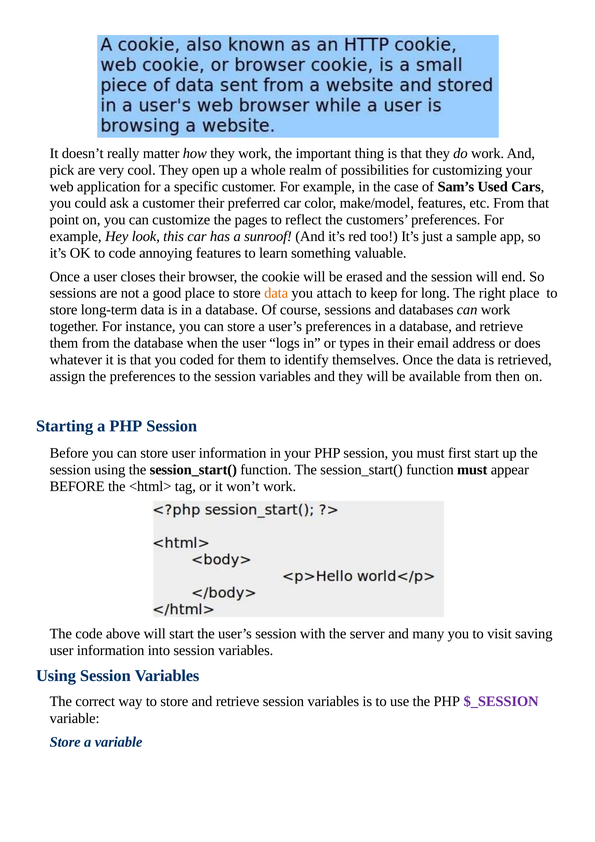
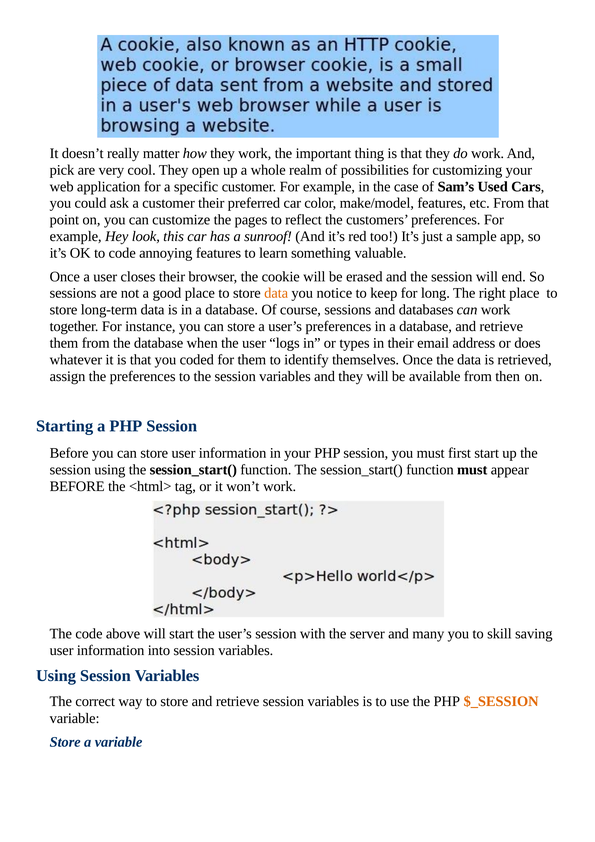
attach: attach -> notice (334, 293)
visit: visit -> skill (499, 634)
$_SESSION colour: purple -> orange (501, 701)
